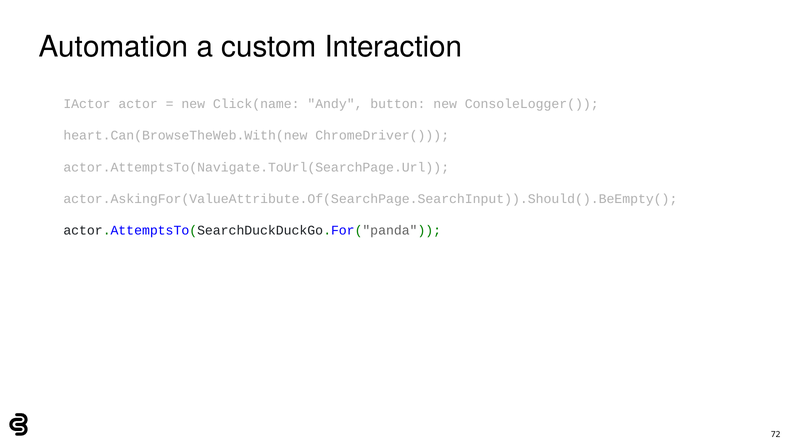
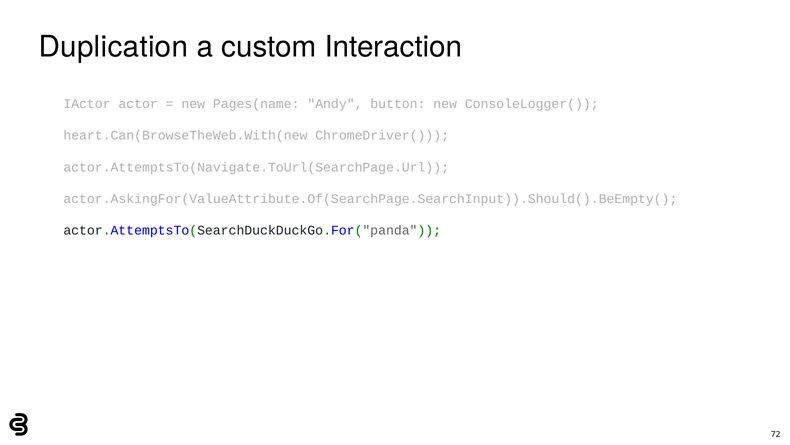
Automation: Automation -> Duplication (113, 47)
Click(name: Click(name -> Pages(name (256, 104)
